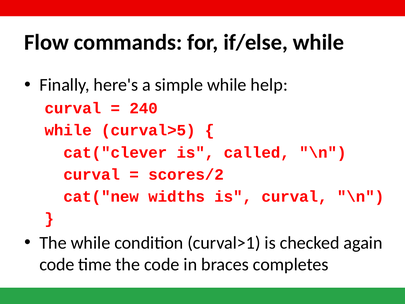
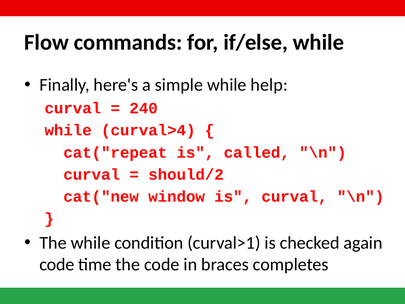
curval>5: curval>5 -> curval>4 (148, 130)
cat("clever: cat("clever -> cat("repeat (115, 152)
scores/2: scores/2 -> should/2 (186, 174)
widths: widths -> window (177, 196)
